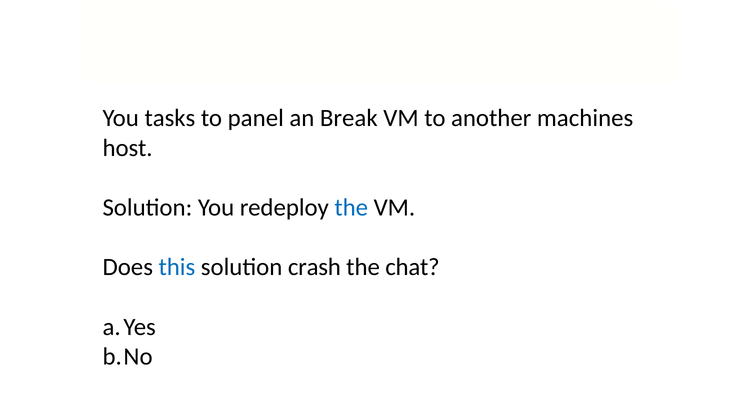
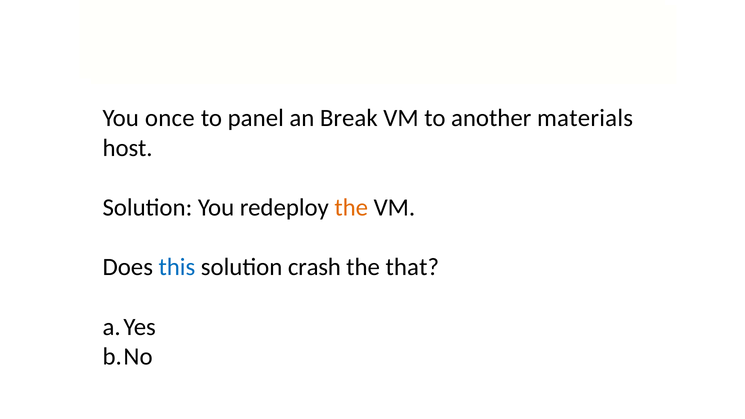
tasks: tasks -> once (170, 118)
machines: machines -> materials (585, 118)
the colour: blue -> orange (351, 208)
chat: chat -> that (412, 267)
